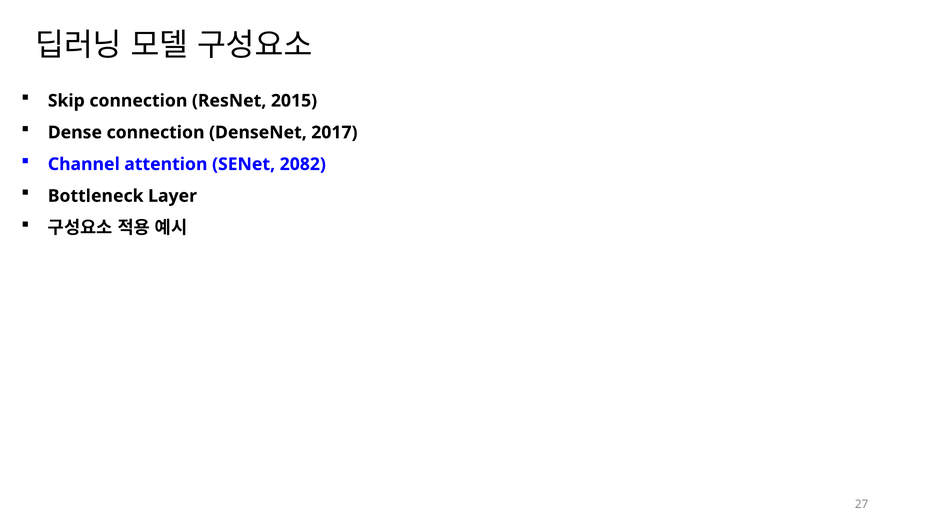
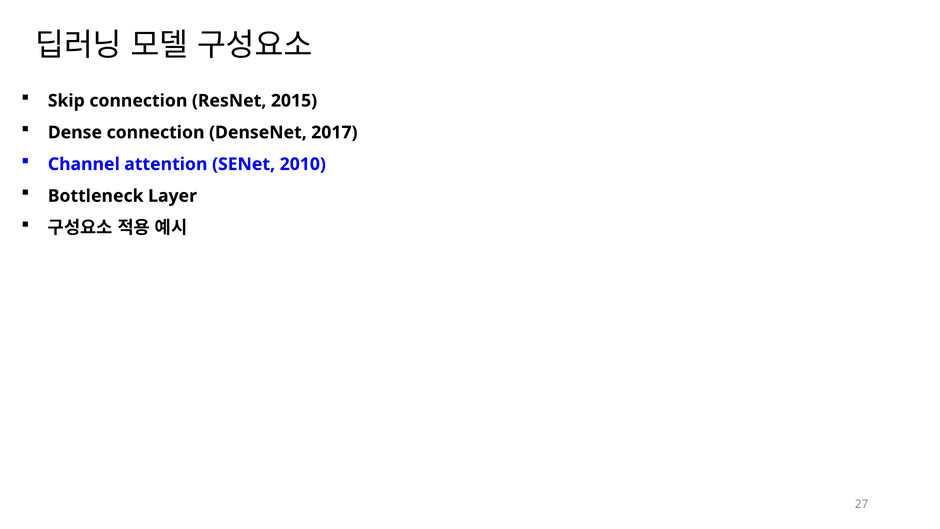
2082: 2082 -> 2010 (303, 164)
